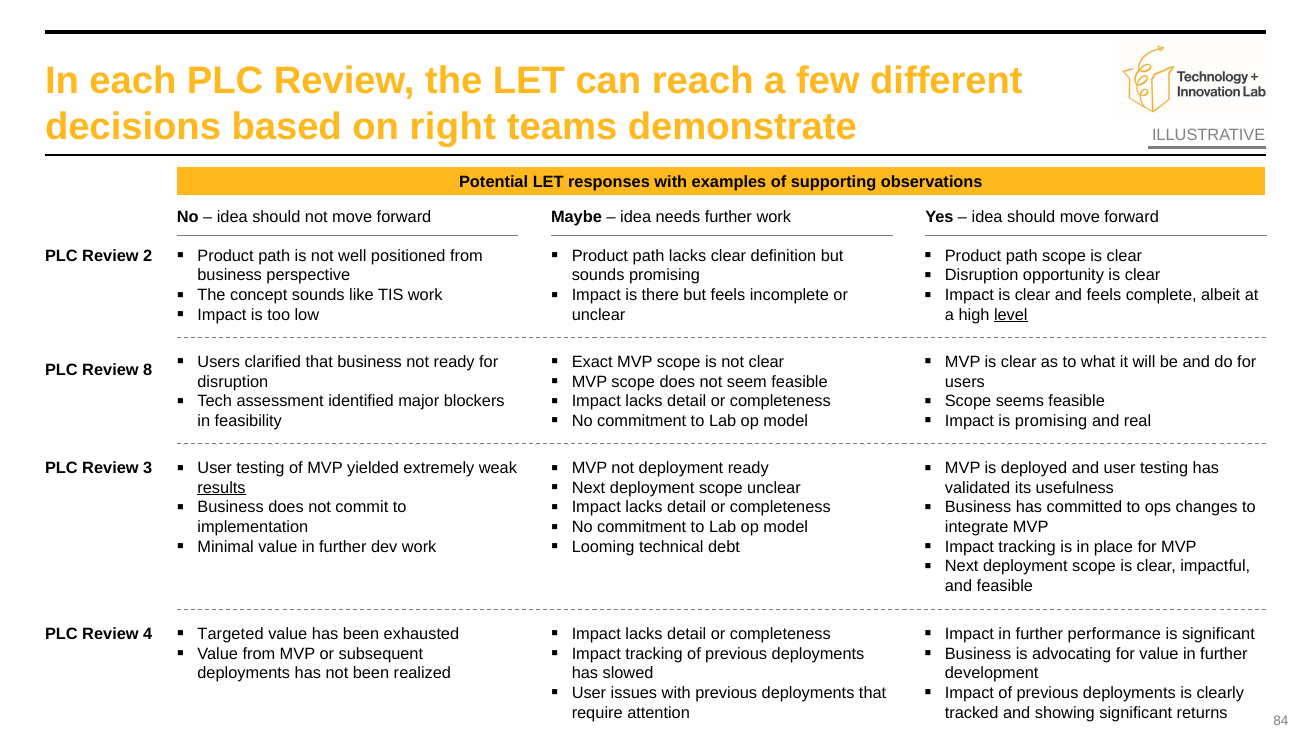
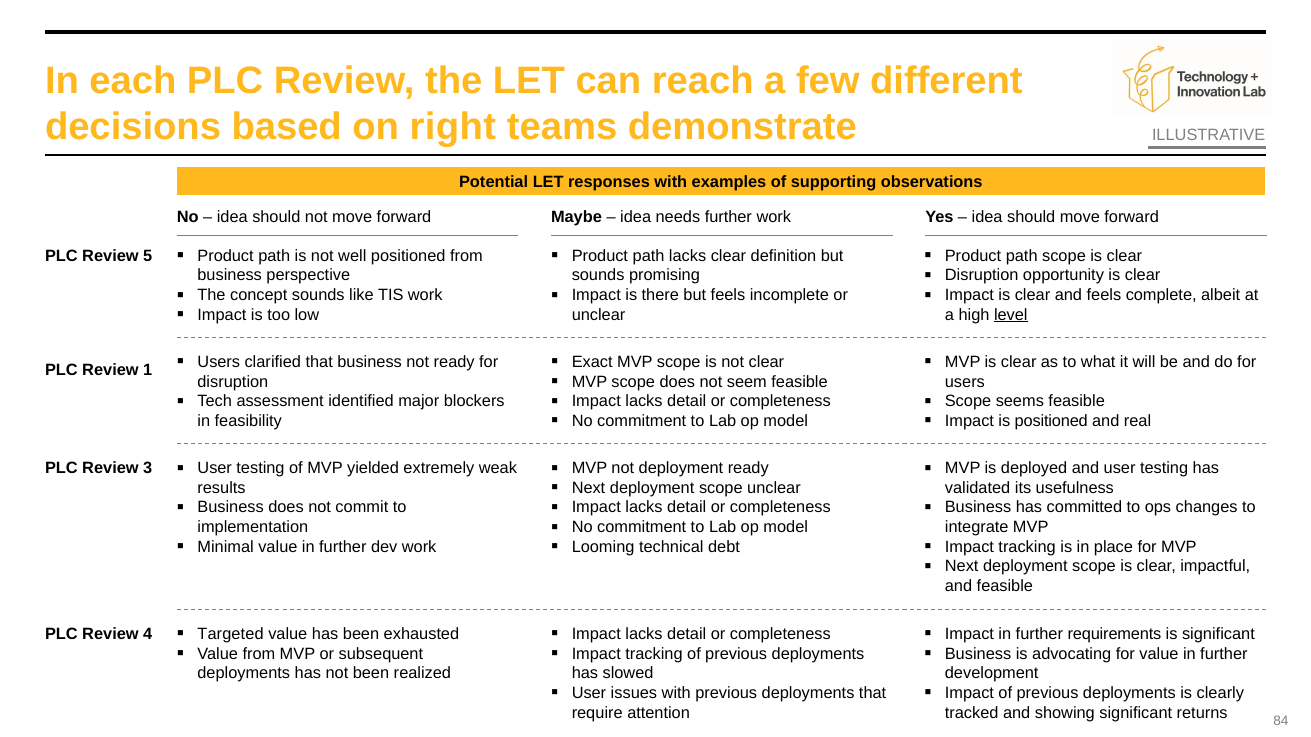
2: 2 -> 5 (148, 256)
8: 8 -> 1 (148, 370)
is promising: promising -> positioned (1051, 421)
results underline: present -> none (222, 488)
performance: performance -> requirements (1114, 634)
